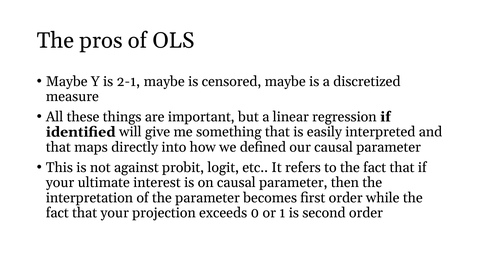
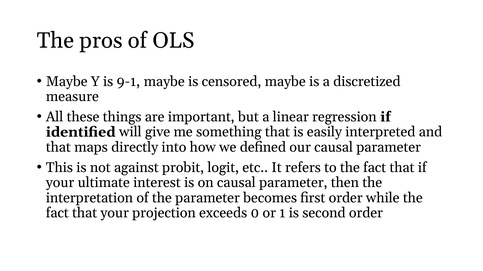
2-1: 2-1 -> 9-1 (128, 82)
